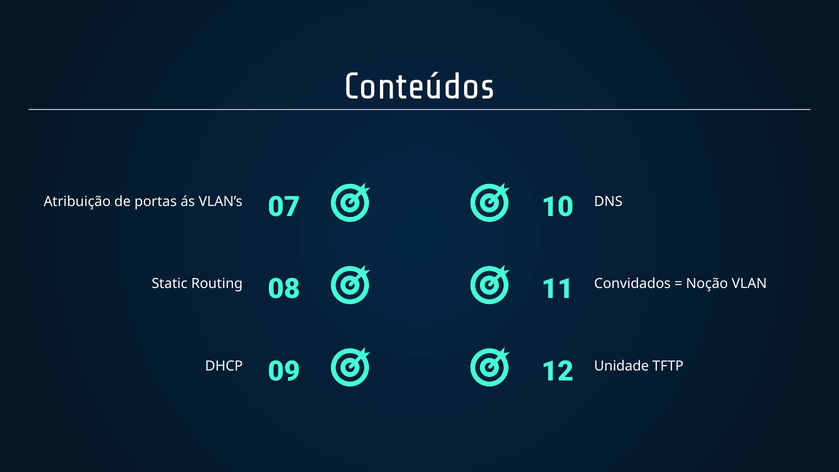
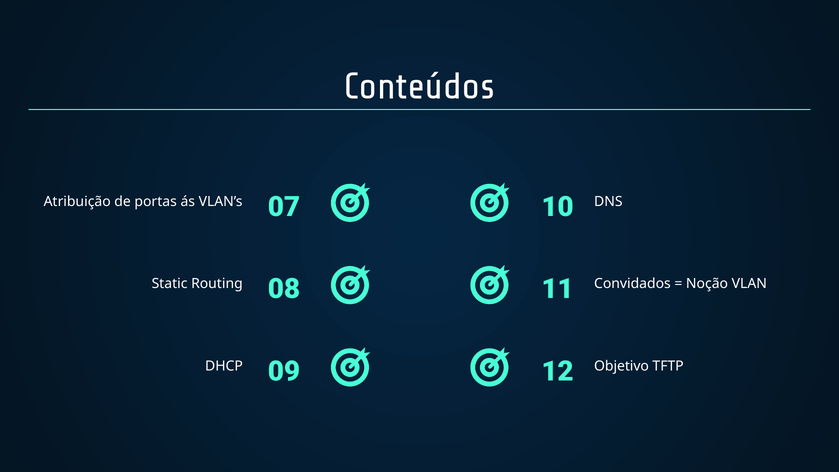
Unidade: Unidade -> Objetivo (622, 366)
